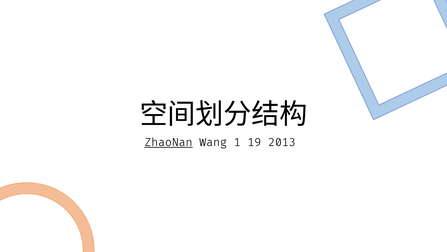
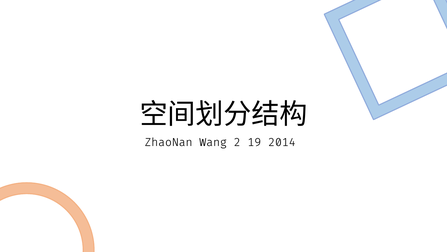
ZhaoNan underline: present -> none (168, 142)
1: 1 -> 2 (237, 142)
2013: 2013 -> 2014 (282, 142)
